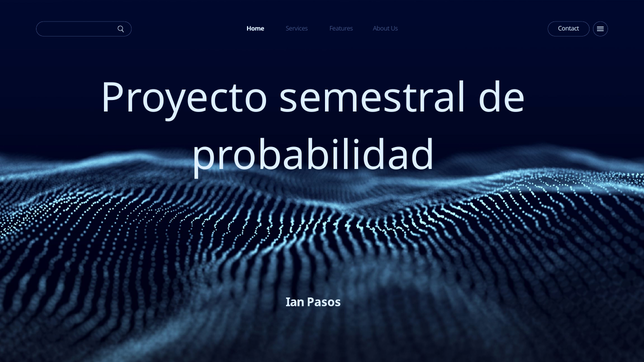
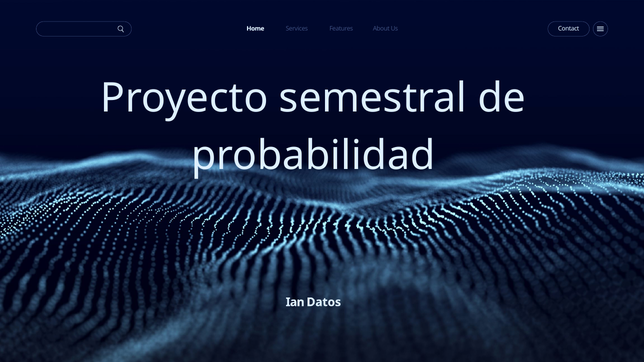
Pasos: Pasos -> Datos (324, 302)
